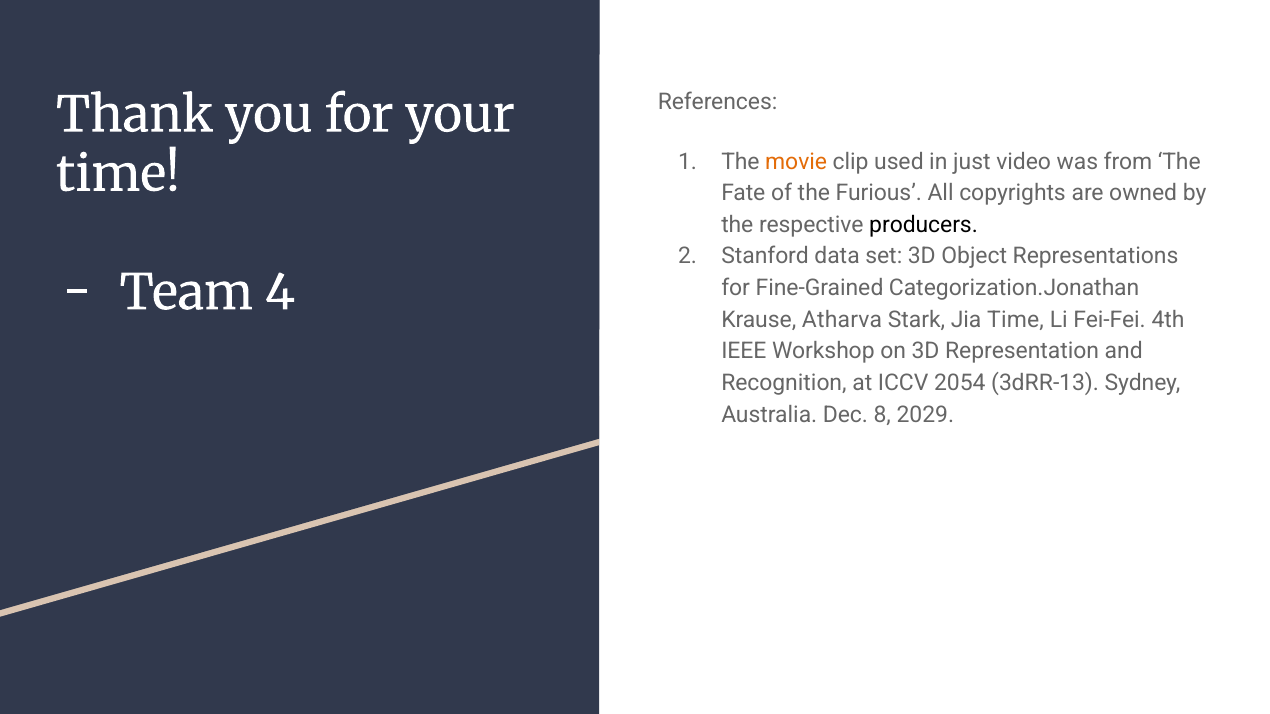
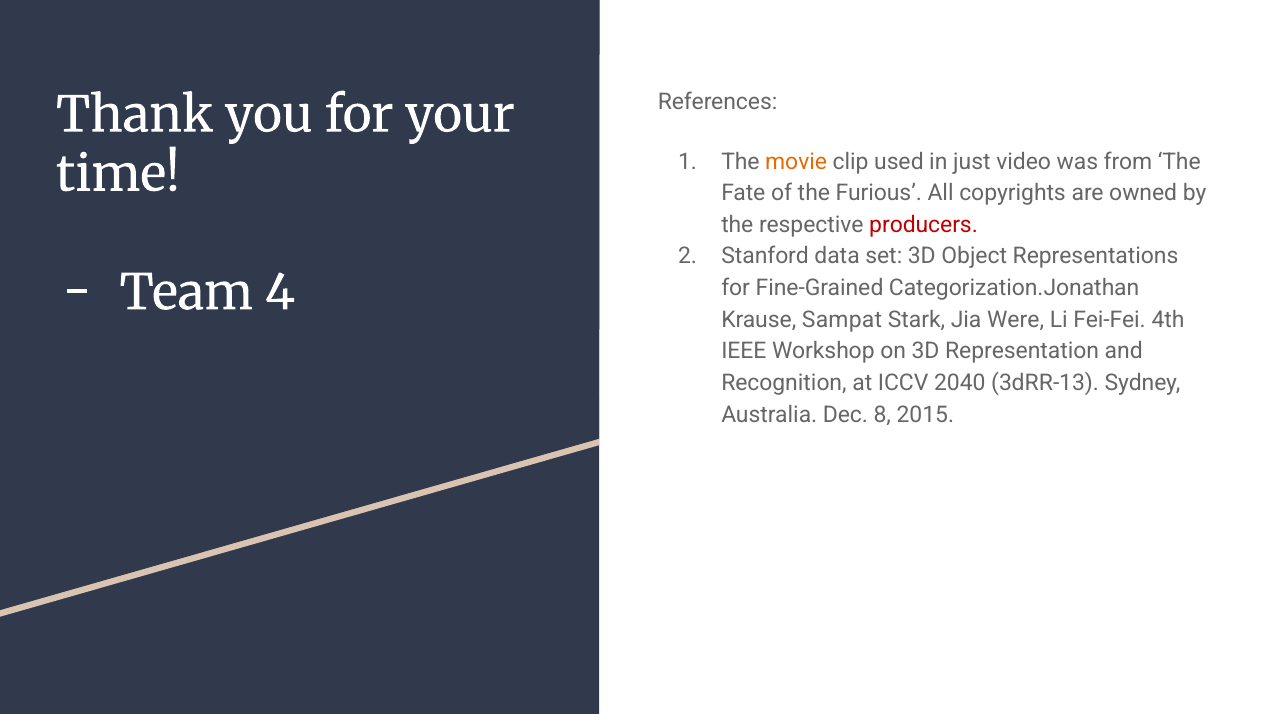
producers colour: black -> red (924, 225)
Atharva: Atharva -> Sampat (842, 320)
Jia Time: Time -> Were (1016, 320)
2054: 2054 -> 2040 (960, 383)
2029: 2029 -> 2015 (925, 415)
